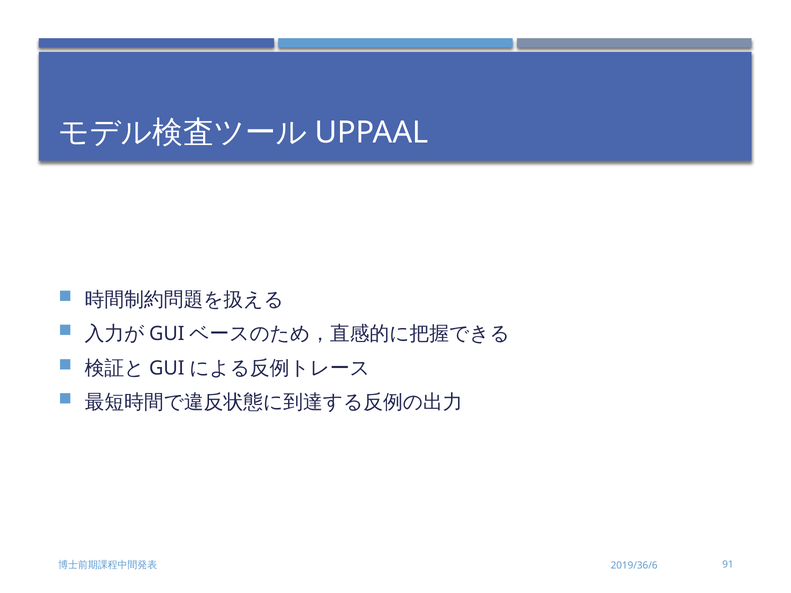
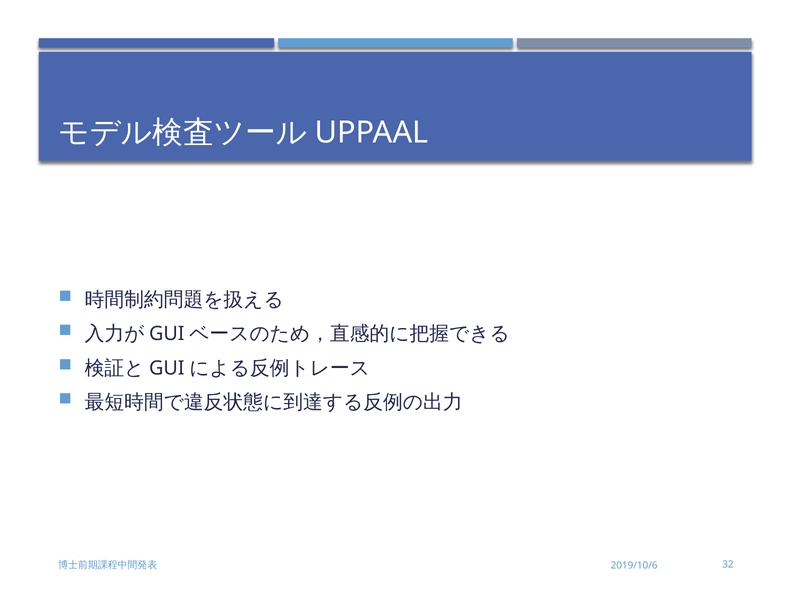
91: 91 -> 32 (728, 565)
2019/36/6: 2019/36/6 -> 2019/10/6 (634, 565)
